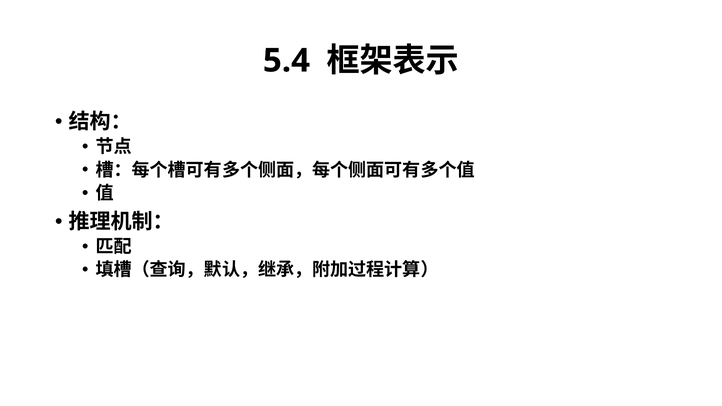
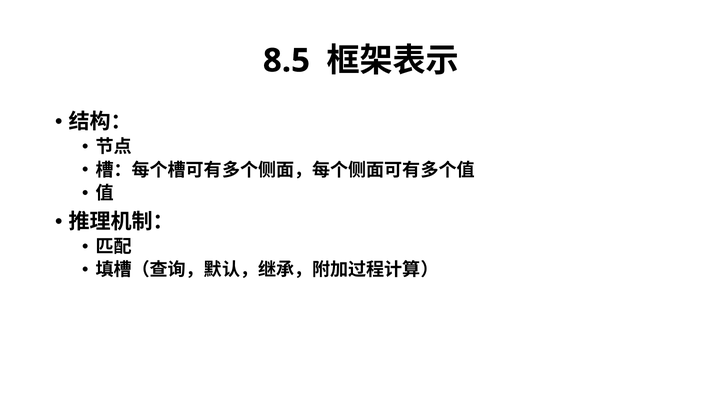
5.4: 5.4 -> 8.5 (286, 61)
